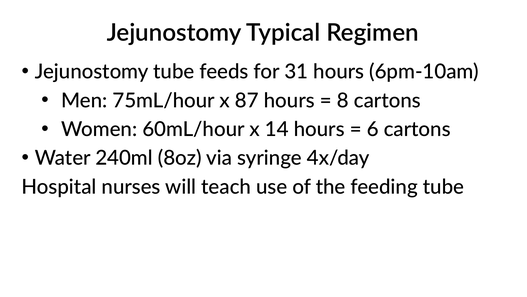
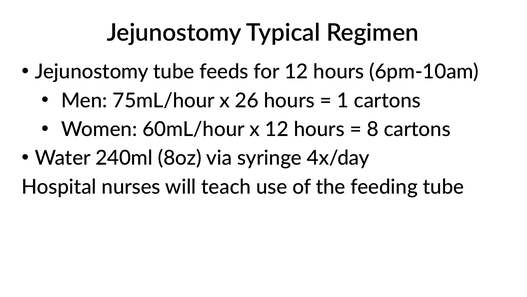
for 31: 31 -> 12 (296, 72)
87: 87 -> 26 (247, 100)
8: 8 -> 1 (343, 100)
x 14: 14 -> 12 (277, 129)
6: 6 -> 8 (373, 129)
